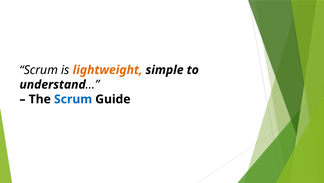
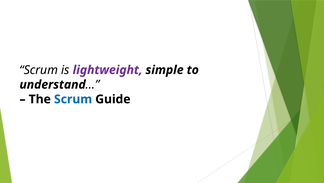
lightweight colour: orange -> purple (108, 70)
